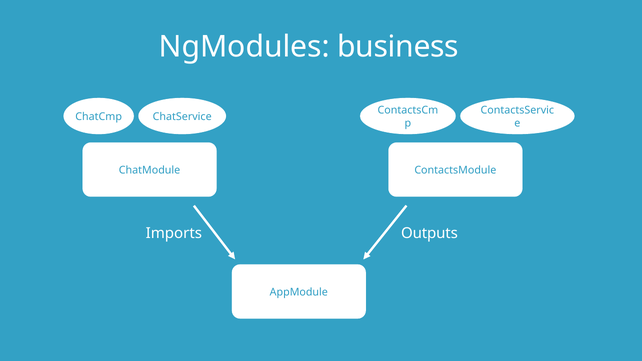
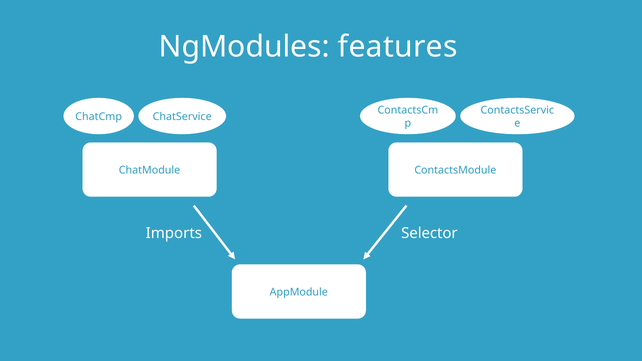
business: business -> features (398, 47)
Outputs: Outputs -> Selector (429, 233)
